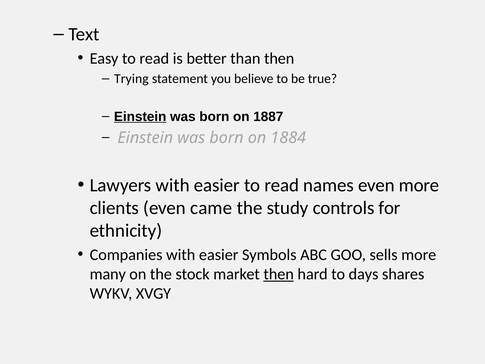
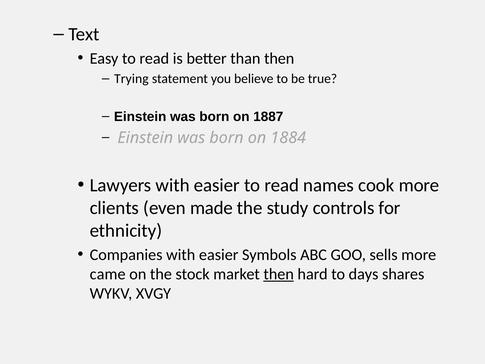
Einstein underline: present -> none (140, 116)
names even: even -> cook (376, 185)
came: came -> made (211, 208)
many: many -> came (108, 274)
